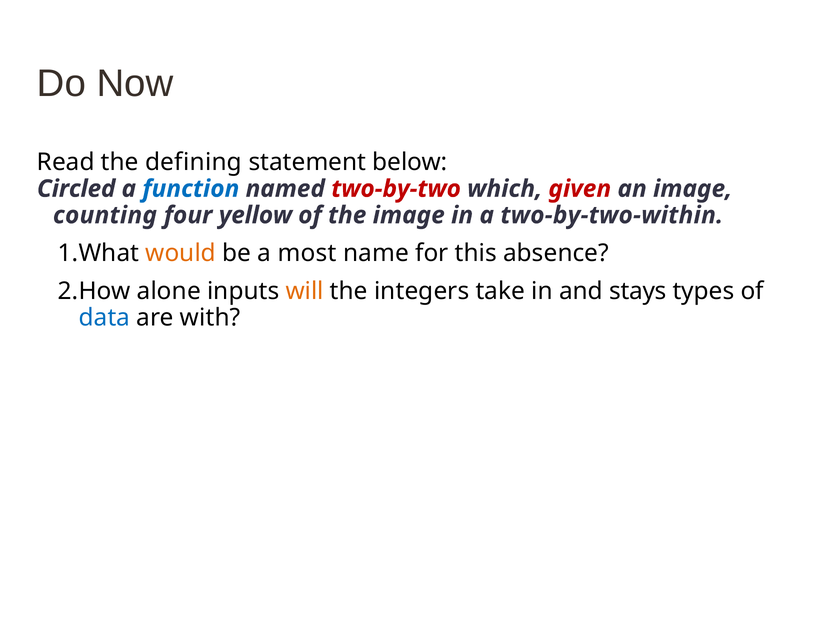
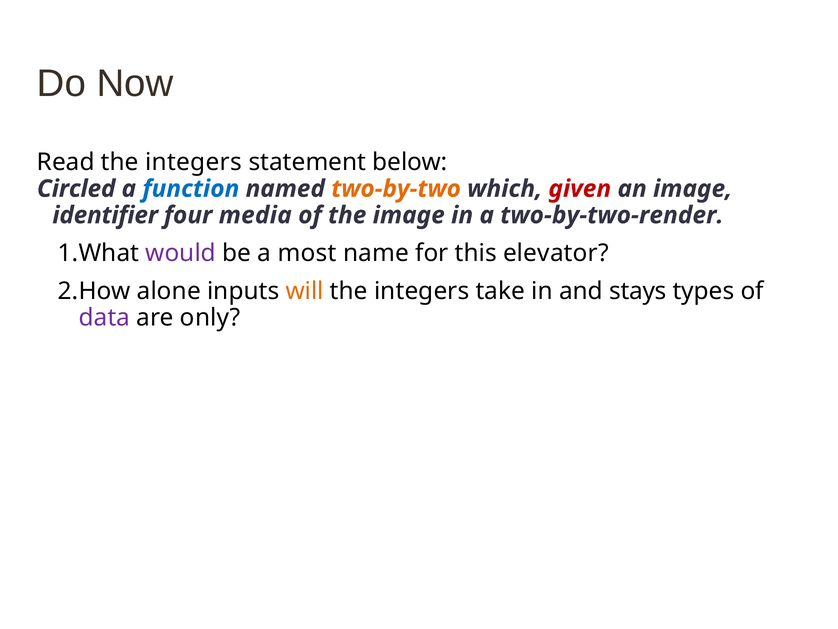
Read the defining: defining -> integers (194, 162)
two-by-two colour: red -> orange (396, 189)
counting: counting -> identifier (105, 215)
yellow: yellow -> media (255, 215)
two-by-two-within: two-by-two-within -> two-by-two-render (612, 215)
would colour: orange -> purple (181, 253)
absence: absence -> elevator (556, 253)
data colour: blue -> purple (104, 317)
with: with -> only (210, 317)
